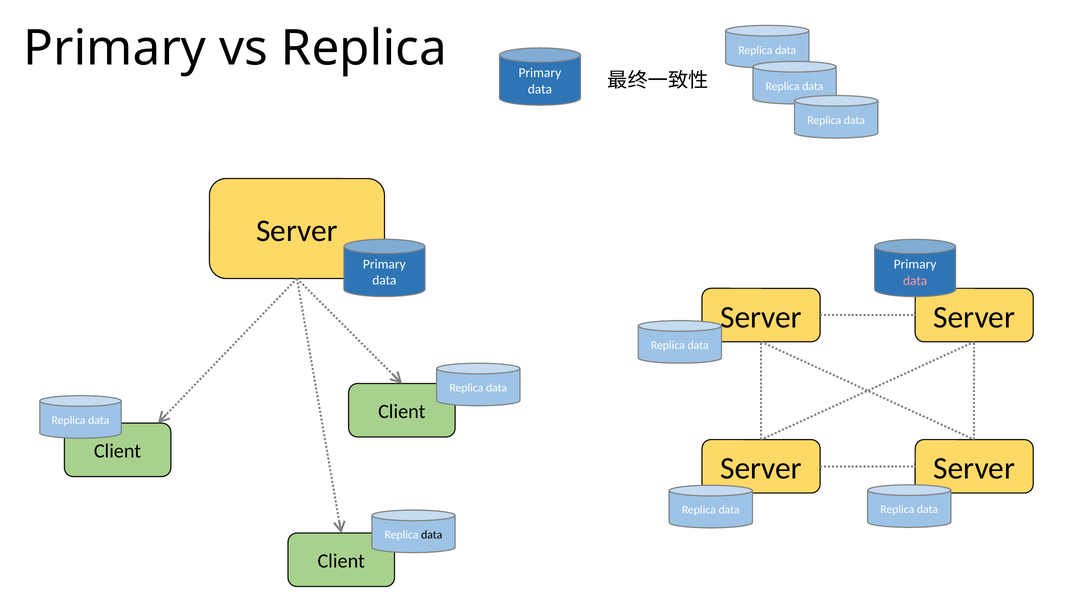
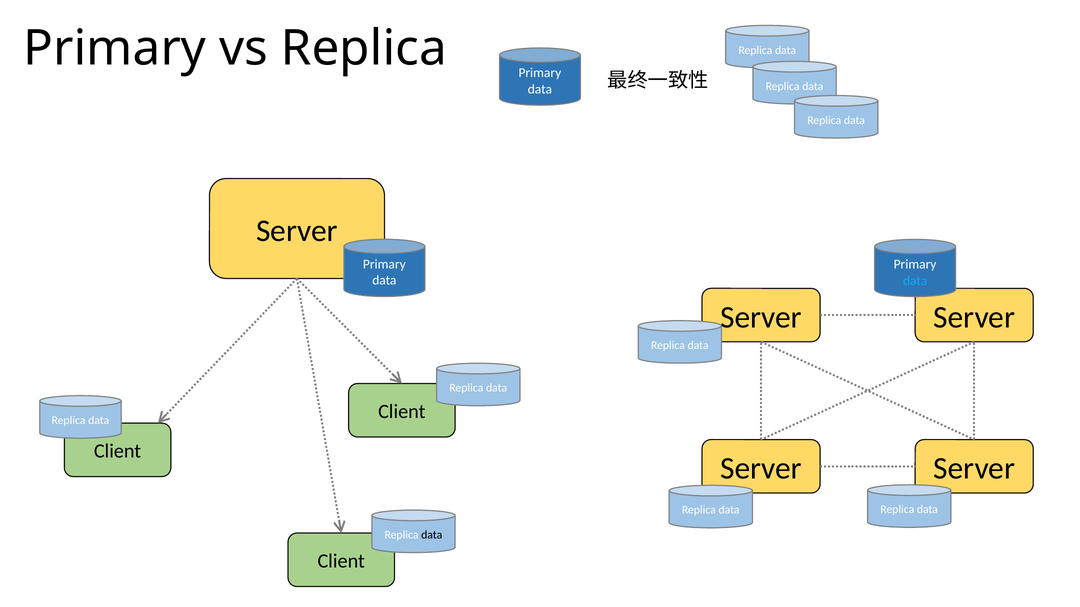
data colour: pink -> light blue (915, 281)
